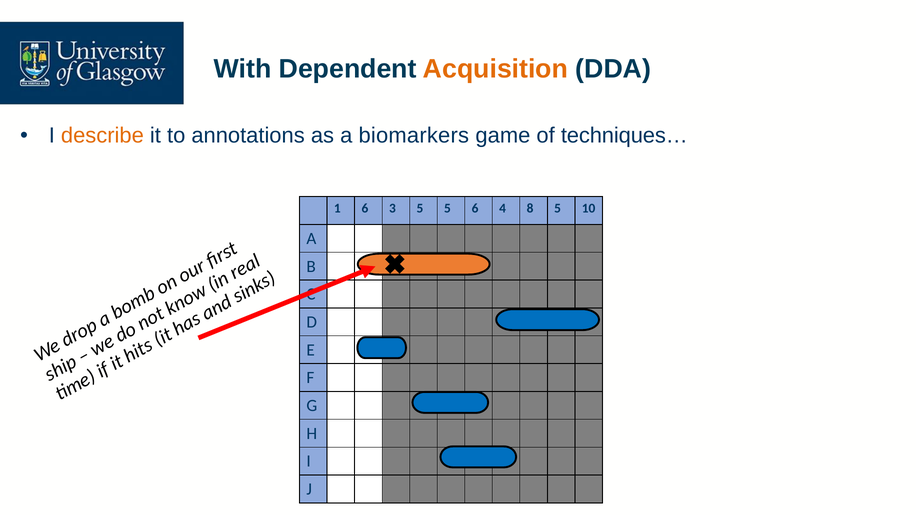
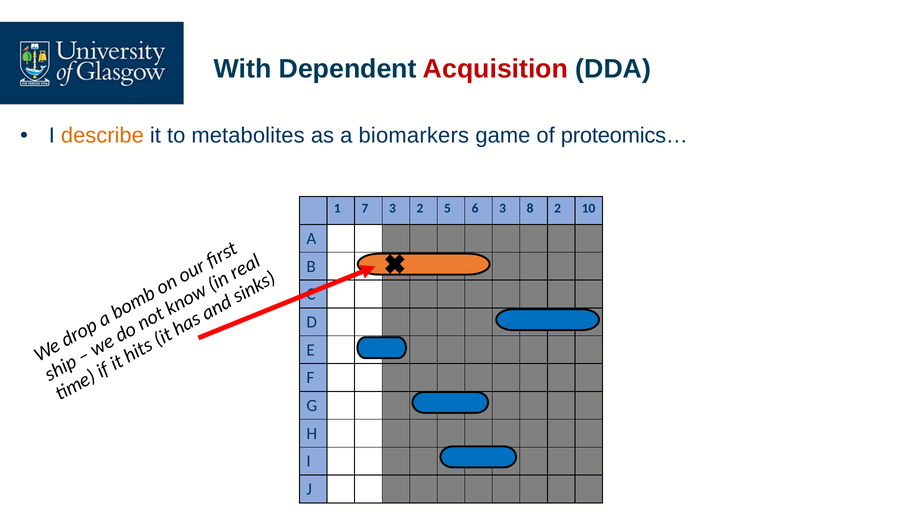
Acquisition colour: orange -> red (496, 69)
annotations: annotations -> metabolites (248, 136)
techniques…: techniques… -> proteomics… (624, 136)
1 6: 6 -> 7 (365, 208)
3 5: 5 -> 2 (420, 208)
6 4: 4 -> 3 (503, 208)
8 5: 5 -> 2 (558, 208)
